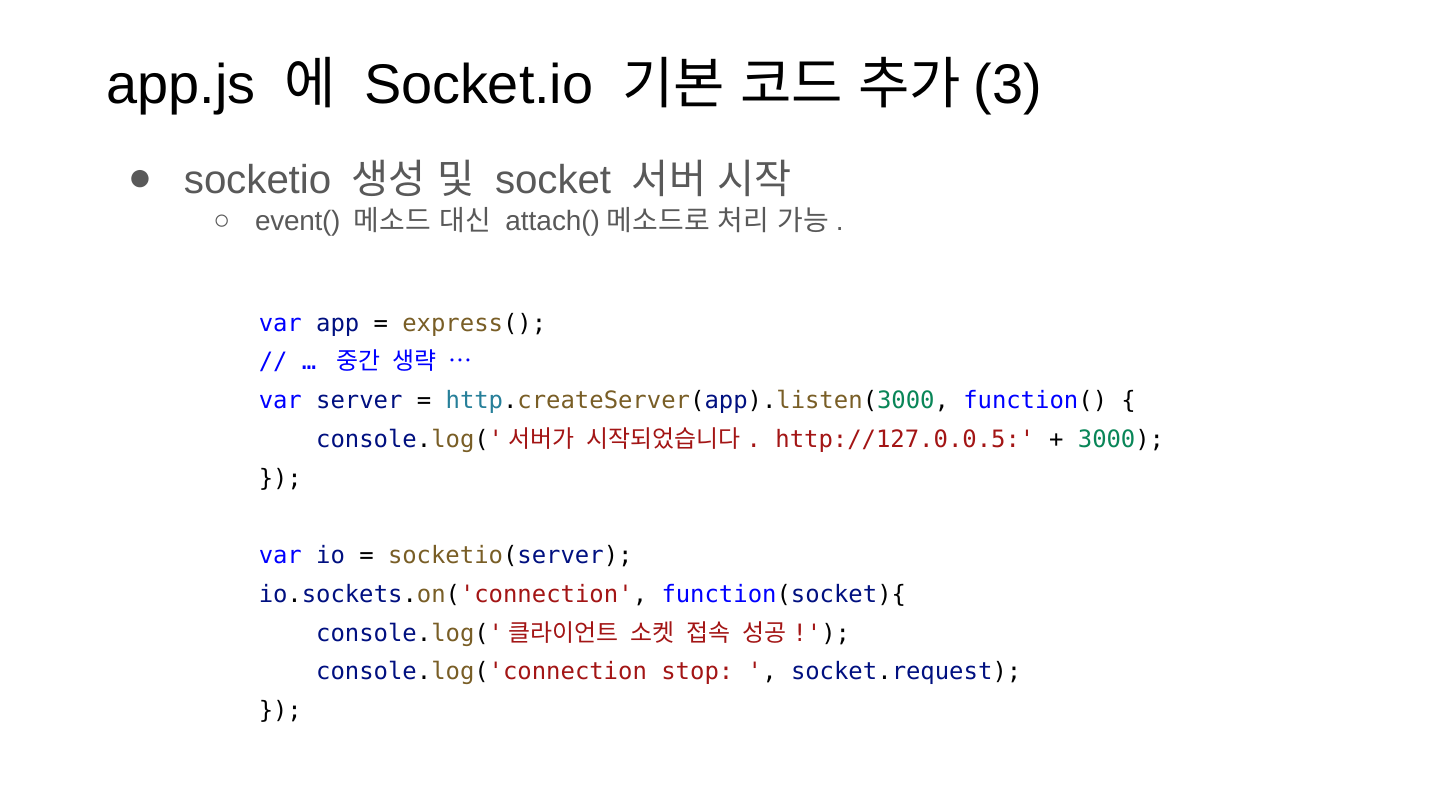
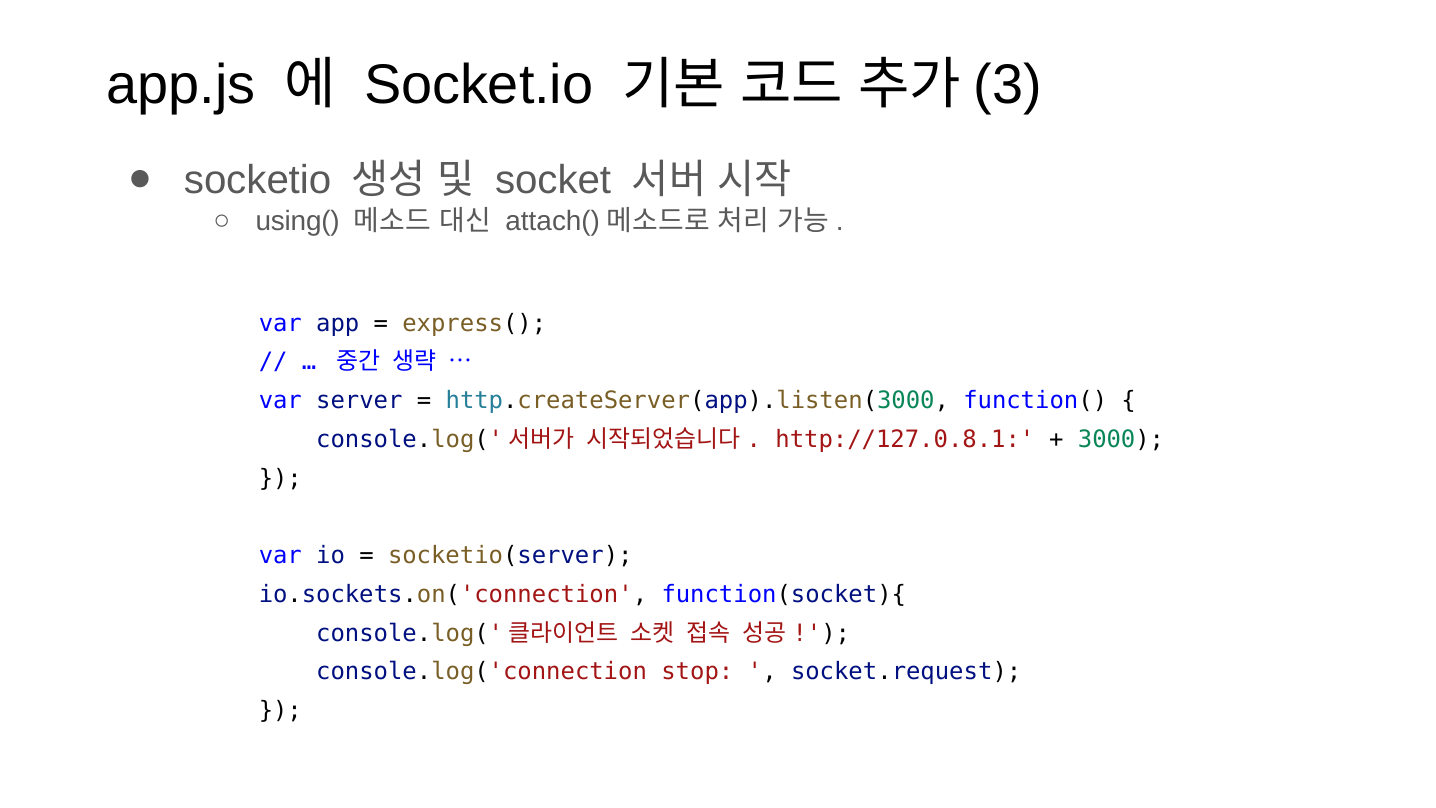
event(: event( -> using( (298, 222)
http://127.0.0.5: http://127.0.0.5 -> http://127.0.8.1 (905, 439)
